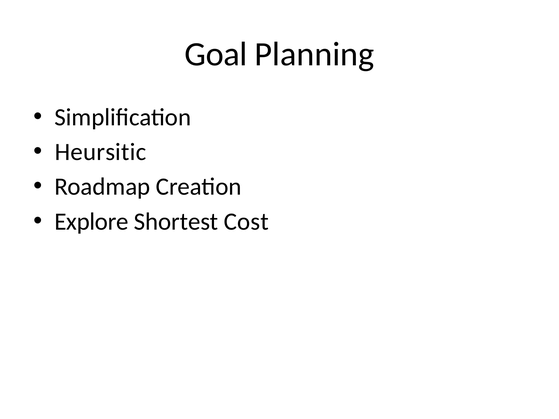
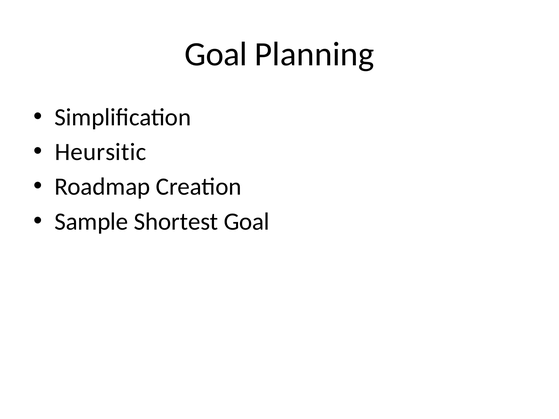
Explore: Explore -> Sample (91, 222)
Shortest Cost: Cost -> Goal (247, 222)
